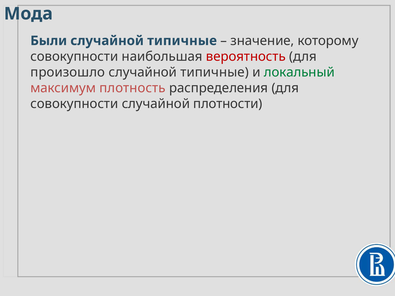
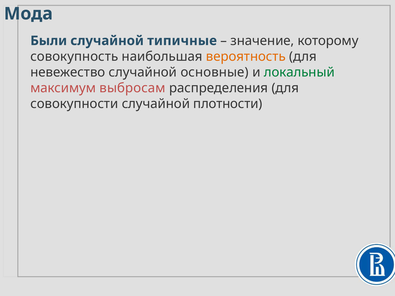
совокупности: совокупности -> совокупность (74, 57)
вероятность colour: red -> orange (246, 57)
произошло: произошло -> невежество (68, 72)
типичные: типичные -> основные (215, 72)
плотность: плотность -> выбросам (132, 88)
